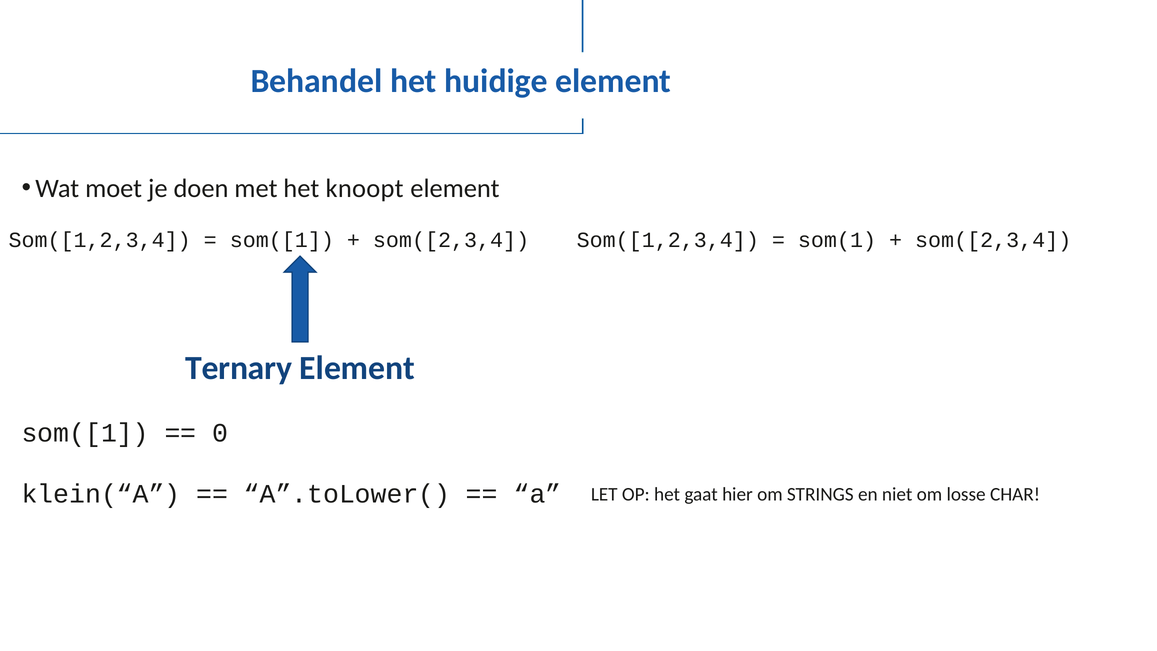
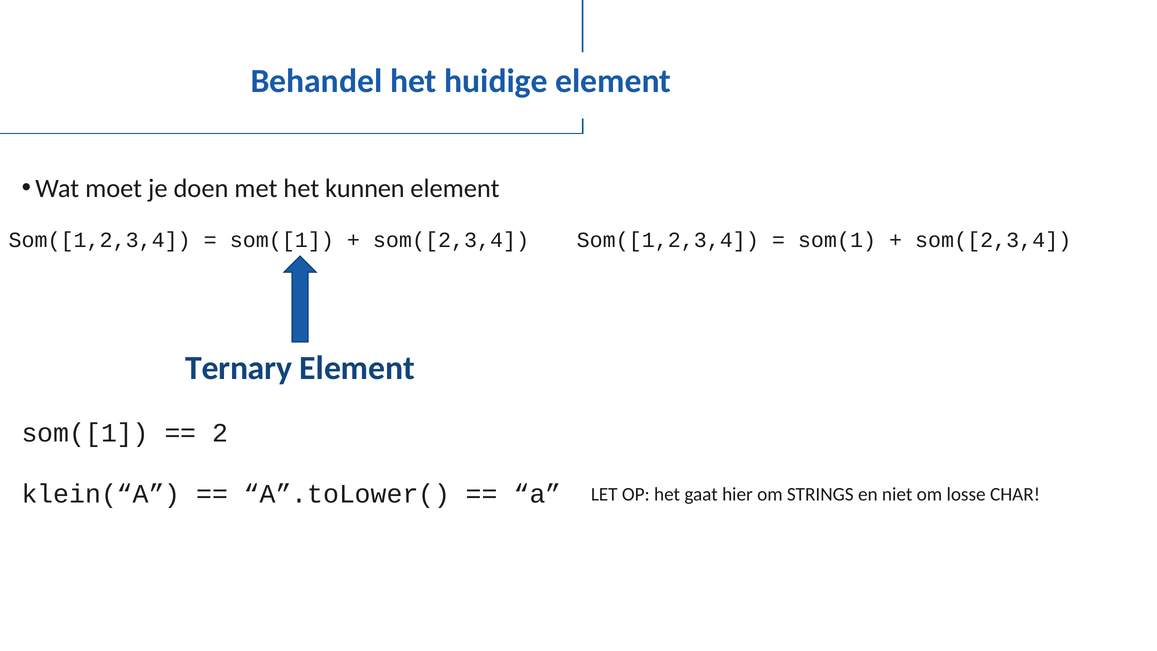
knoopt: knoopt -> kunnen (365, 189)
0: 0 -> 2 (220, 433)
